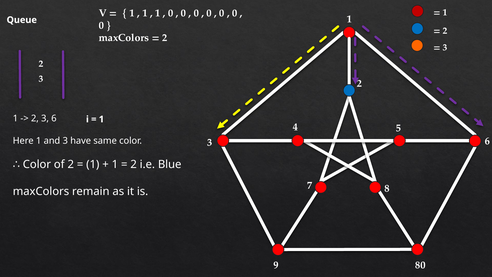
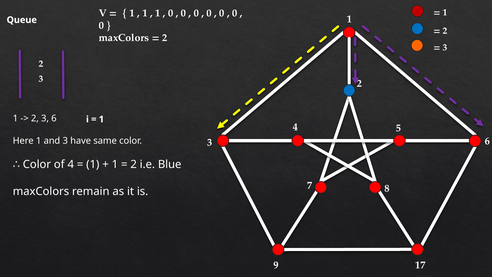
of 2: 2 -> 4 (71, 164)
80: 80 -> 17 (420, 265)
